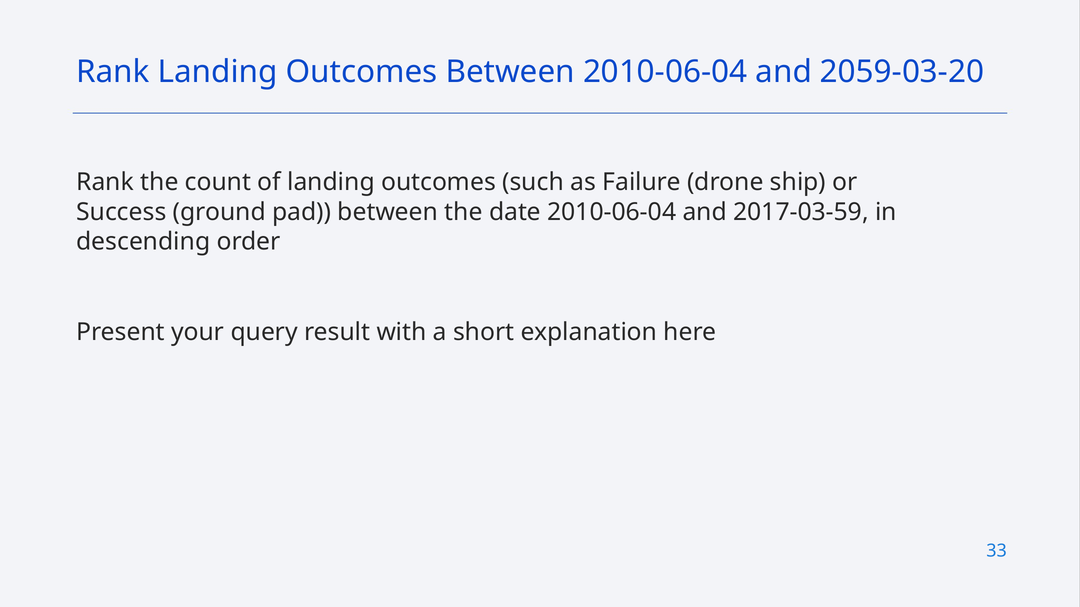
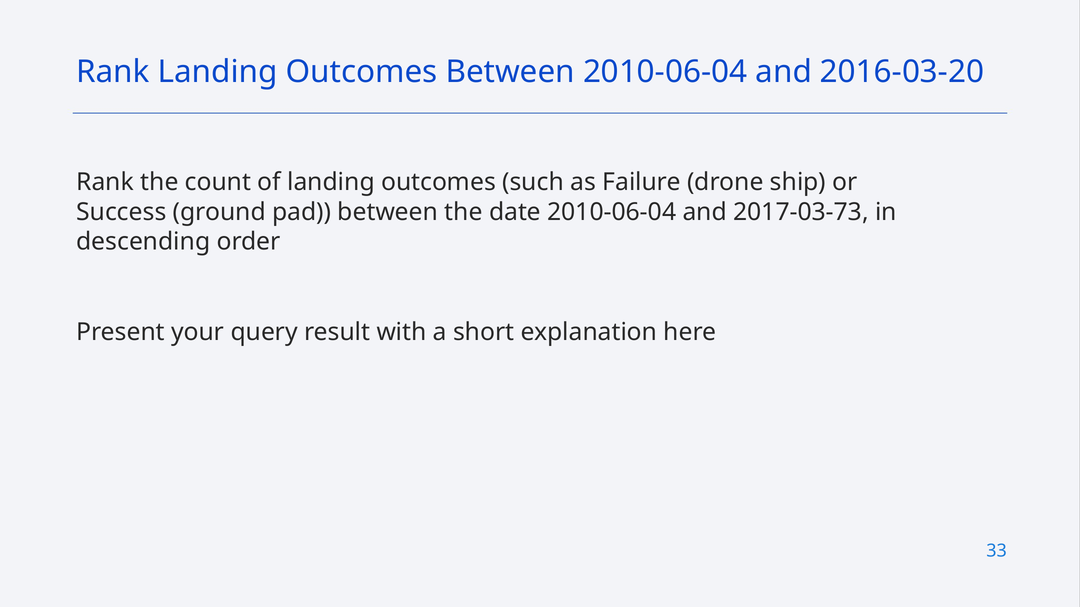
2059-03-20: 2059-03-20 -> 2016-03-20 (902, 72)
2017-03-59: 2017-03-59 -> 2017-03-73 (801, 212)
